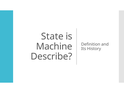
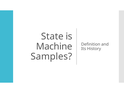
Describe: Describe -> Samples (51, 56)
